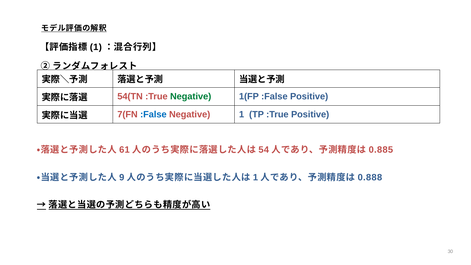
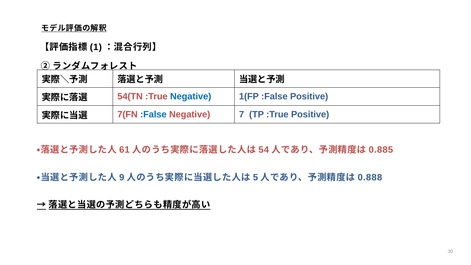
Negative colour: green -> blue (191, 97)
Negative 1: 1 -> 7 (242, 114)
1: 1 -> 5 (256, 177)
